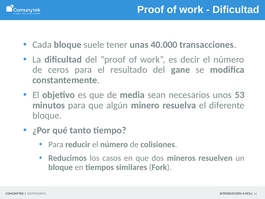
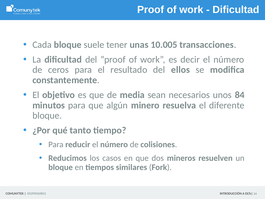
40.000: 40.000 -> 10.005 (164, 45)
gane: gane -> ellos (181, 70)
53: 53 -> 84 (240, 95)
